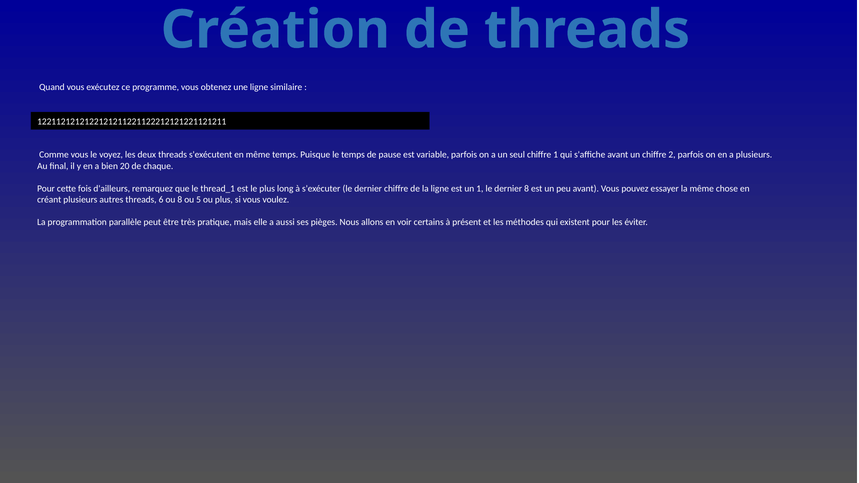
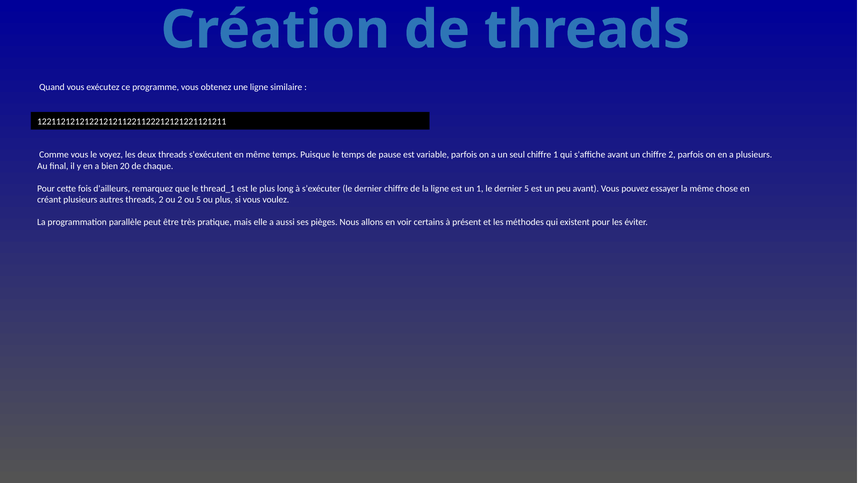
dernier 8: 8 -> 5 (527, 189)
threads 6: 6 -> 2 (161, 200)
ou 8: 8 -> 2 (180, 200)
